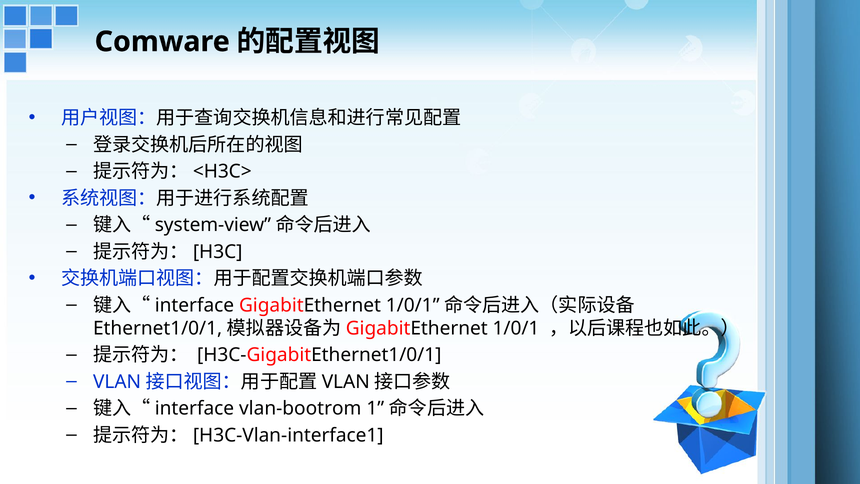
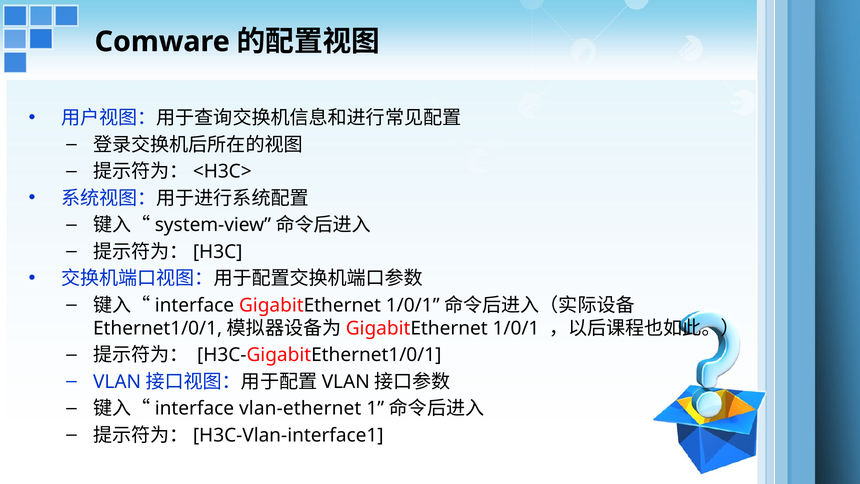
vlan-bootrom: vlan-bootrom -> vlan-ethernet (300, 408)
